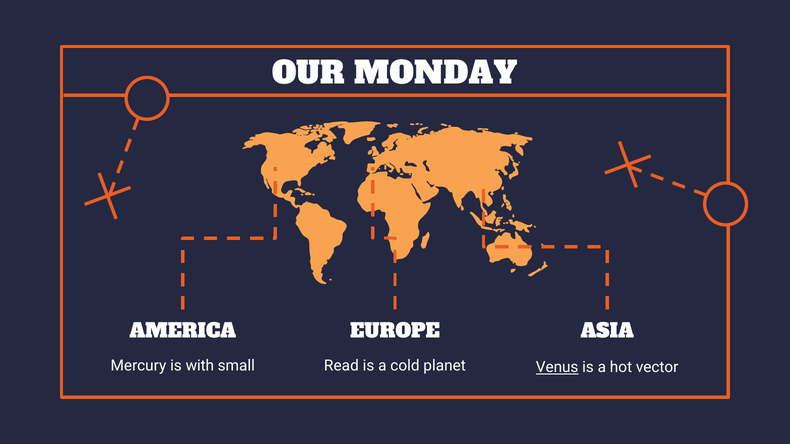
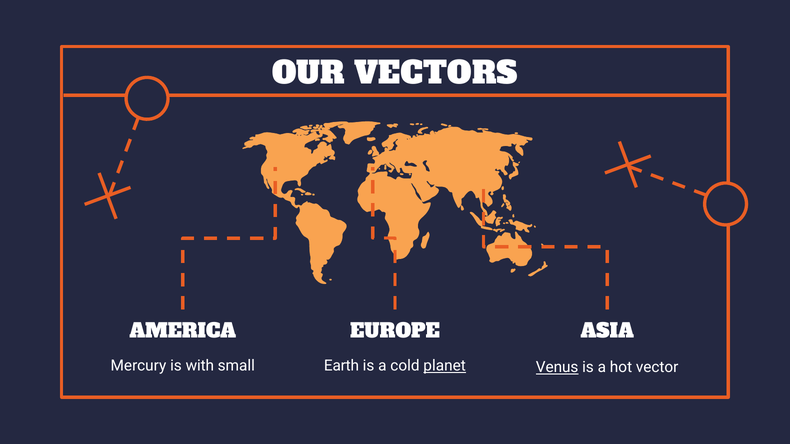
MONDAY: MONDAY -> VECTORS (436, 73)
Read: Read -> Earth (341, 366)
planet underline: none -> present (445, 366)
